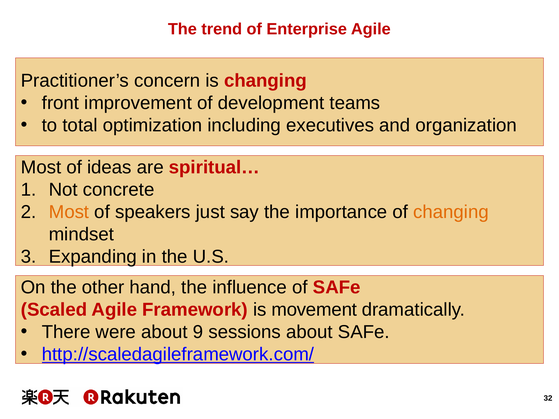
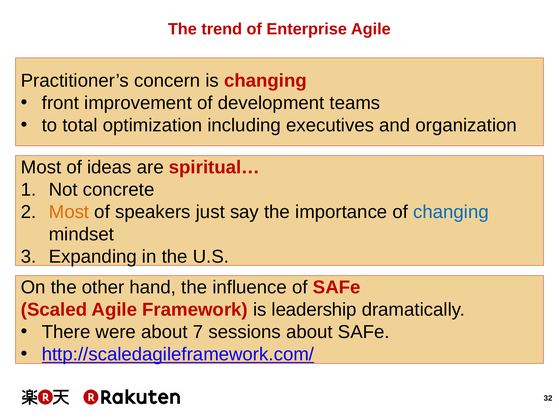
changing colour: orange -> blue (451, 212)
movement: movement -> leadership (314, 310)
9: 9 -> 7 (198, 332)
